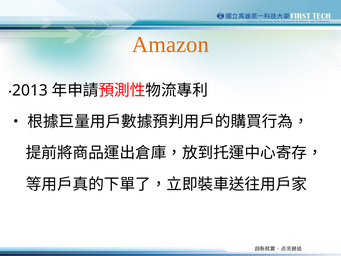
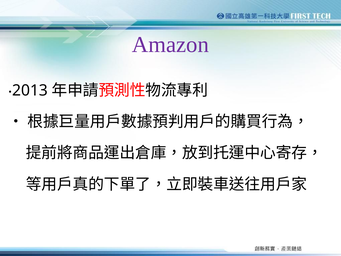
Amazon colour: orange -> purple (170, 45)
